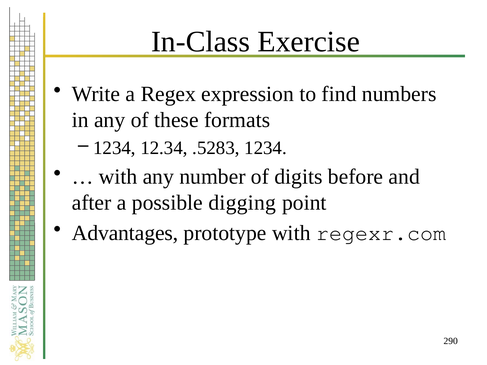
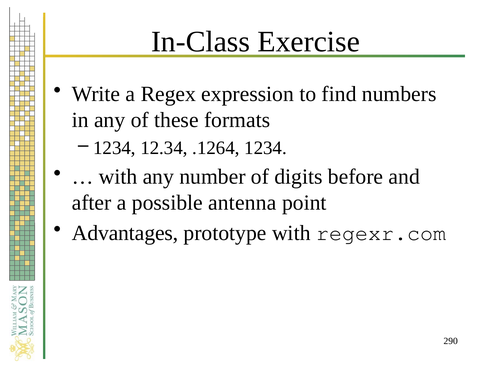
.5283: .5283 -> .1264 (216, 148)
digging: digging -> antenna (242, 203)
